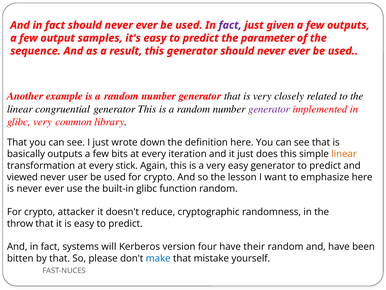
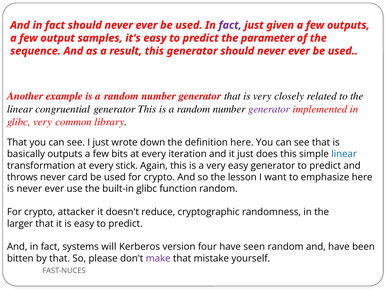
linear colour: orange -> blue (344, 154)
viewed: viewed -> throws (22, 177)
user: user -> card (78, 177)
throw: throw -> larger (20, 223)
their: their -> seen (254, 246)
make colour: blue -> purple (158, 258)
